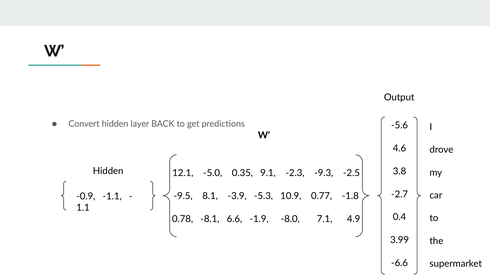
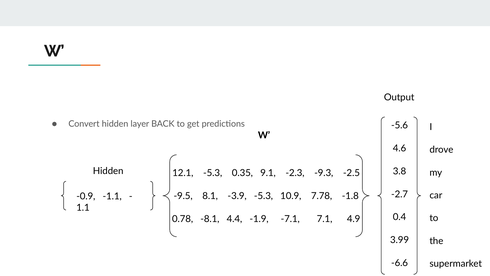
12.1 -5.0: -5.0 -> -5.3 (213, 173)
0.77: 0.77 -> 7.78 (322, 196)
6.6: 6.6 -> 4.4 (234, 219)
-8.0: -8.0 -> -7.1 (290, 219)
